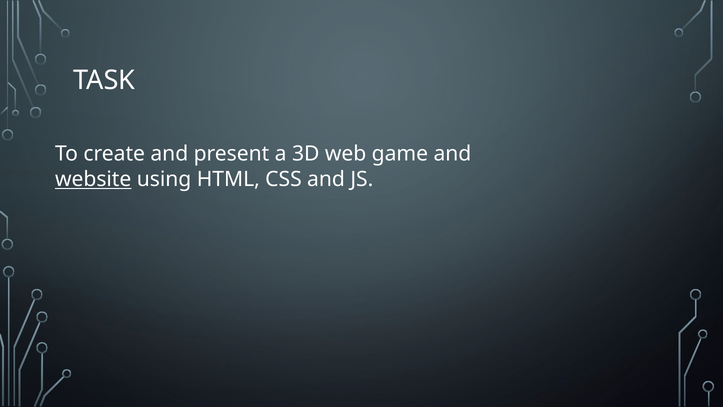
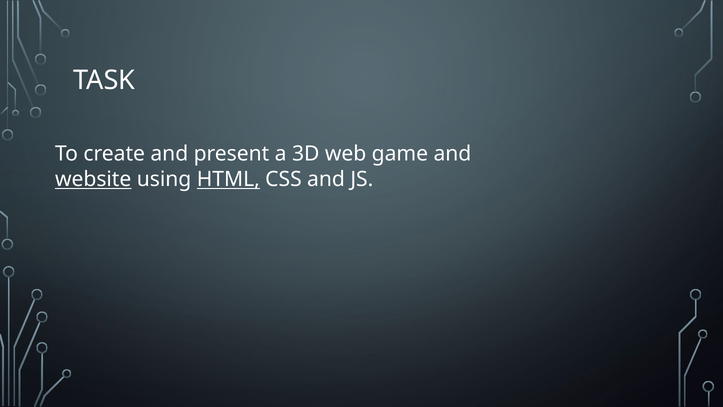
HTML underline: none -> present (228, 179)
